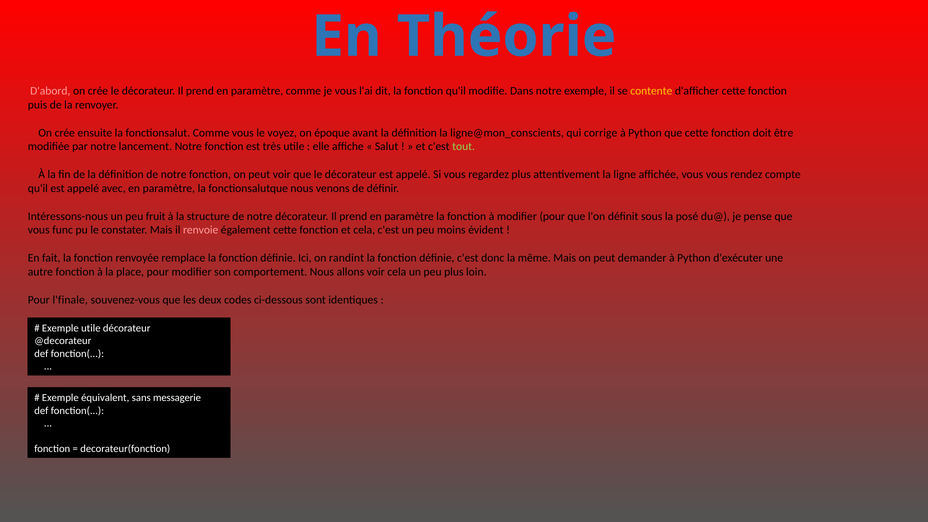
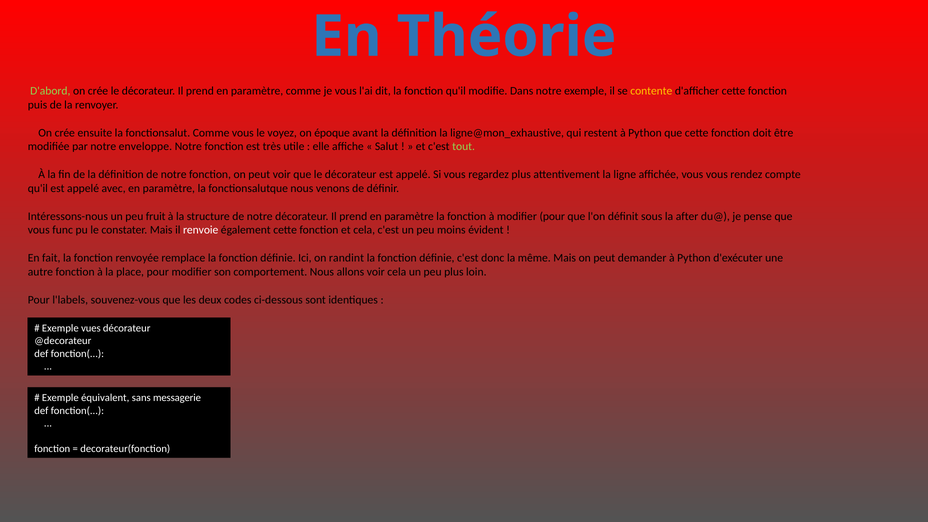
D'abord colour: pink -> light green (50, 91)
ligne@mon_conscients: ligne@mon_conscients -> ligne@mon_exhaustive (507, 133)
corrige: corrige -> restent (601, 133)
lancement: lancement -> enveloppe (145, 147)
posé: posé -> after (687, 216)
renvoie colour: pink -> white (201, 230)
l'finale: l'finale -> l'labels (70, 300)
Exemple utile: utile -> vues (91, 328)
